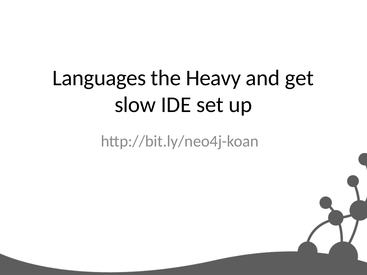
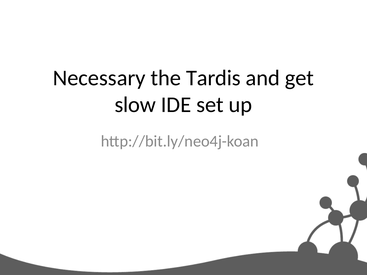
Languages: Languages -> Necessary (99, 78)
Heavy: Heavy -> Tardis (213, 78)
